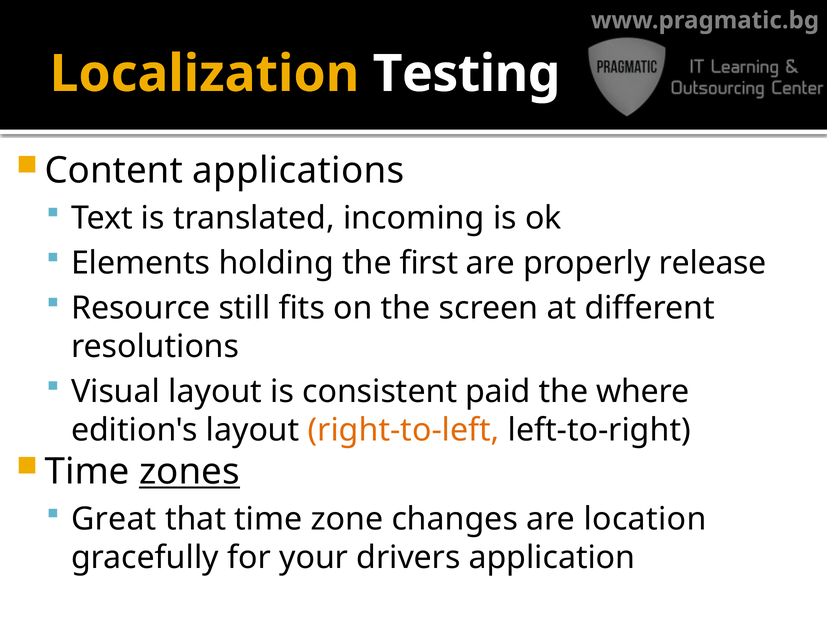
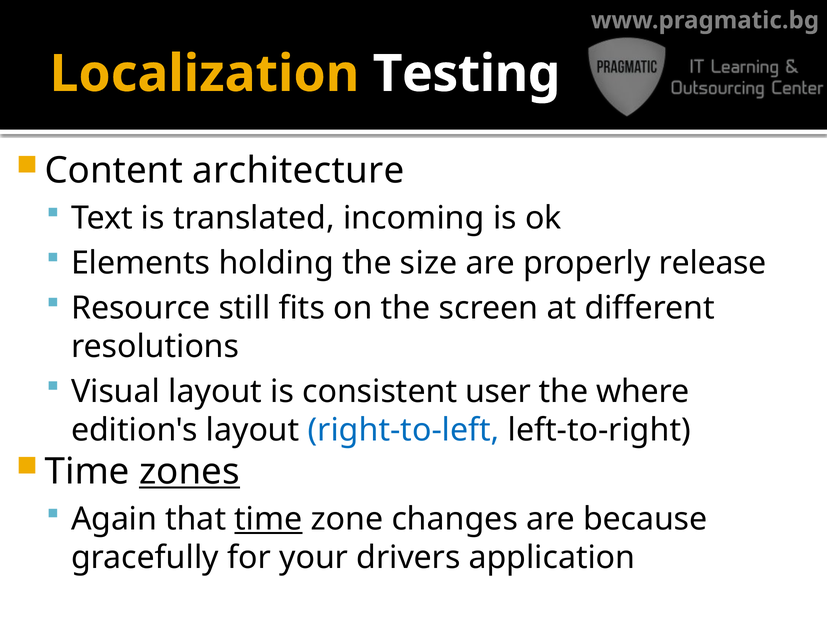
applications: applications -> architecture (298, 171)
first: first -> size (429, 263)
paid: paid -> user (498, 392)
right-to-left colour: orange -> blue (404, 430)
Great: Great -> Again (114, 519)
time underline: none -> present (268, 519)
location: location -> because (645, 519)
